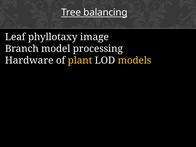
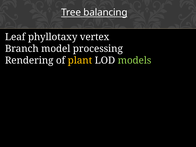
image: image -> vertex (95, 37)
Hardware: Hardware -> Rendering (29, 60)
models colour: yellow -> light green (135, 60)
